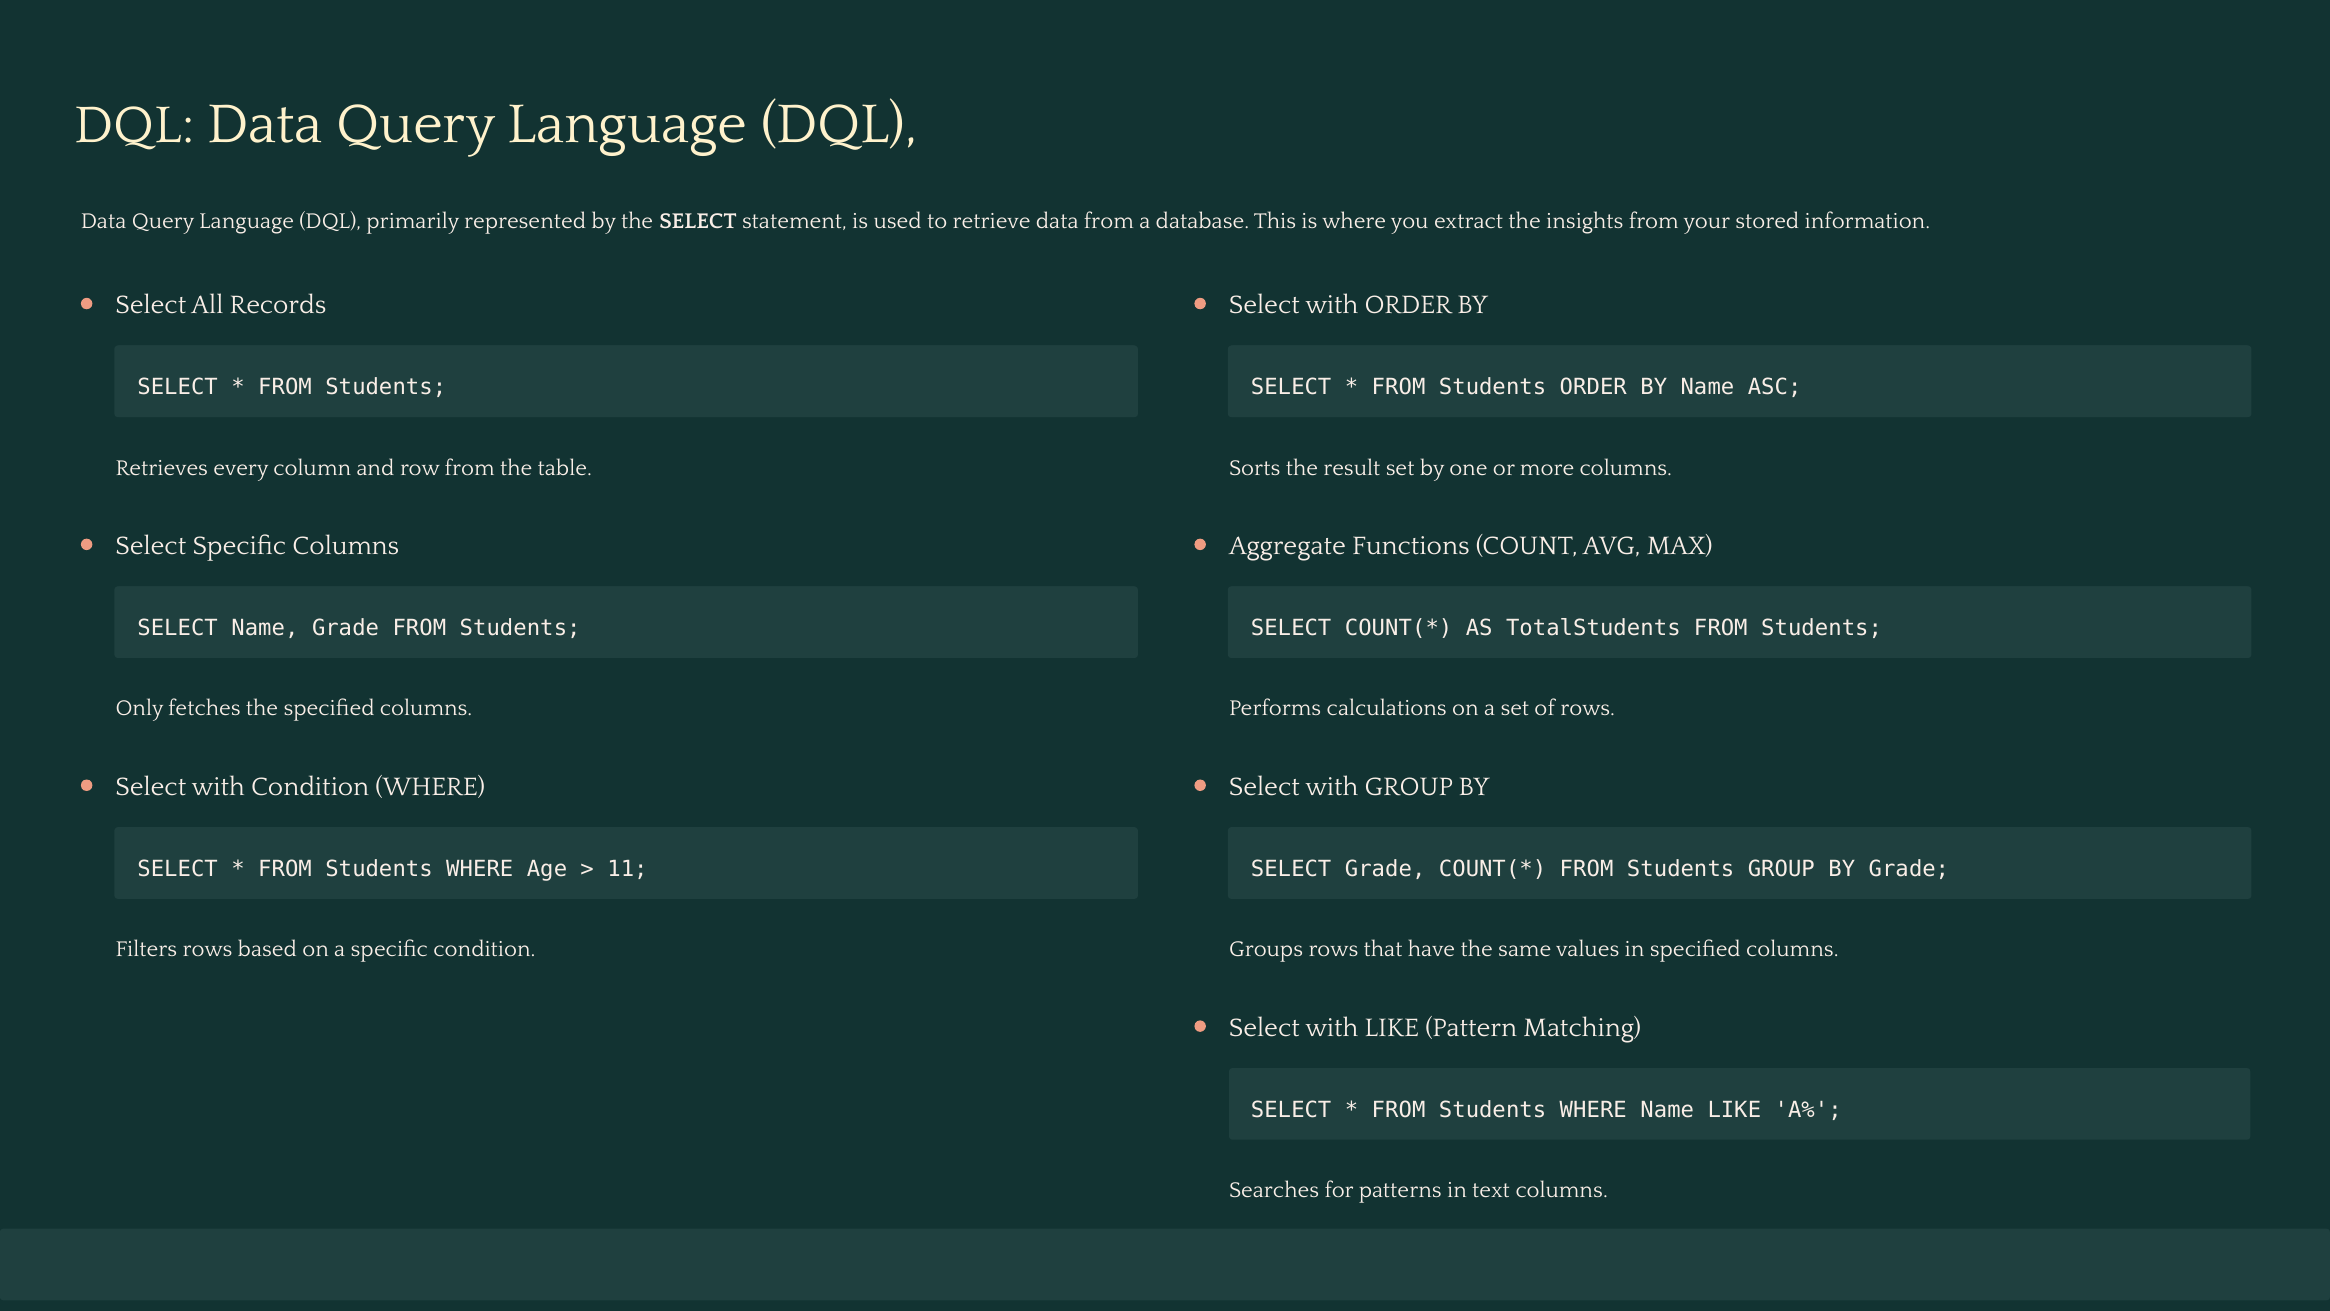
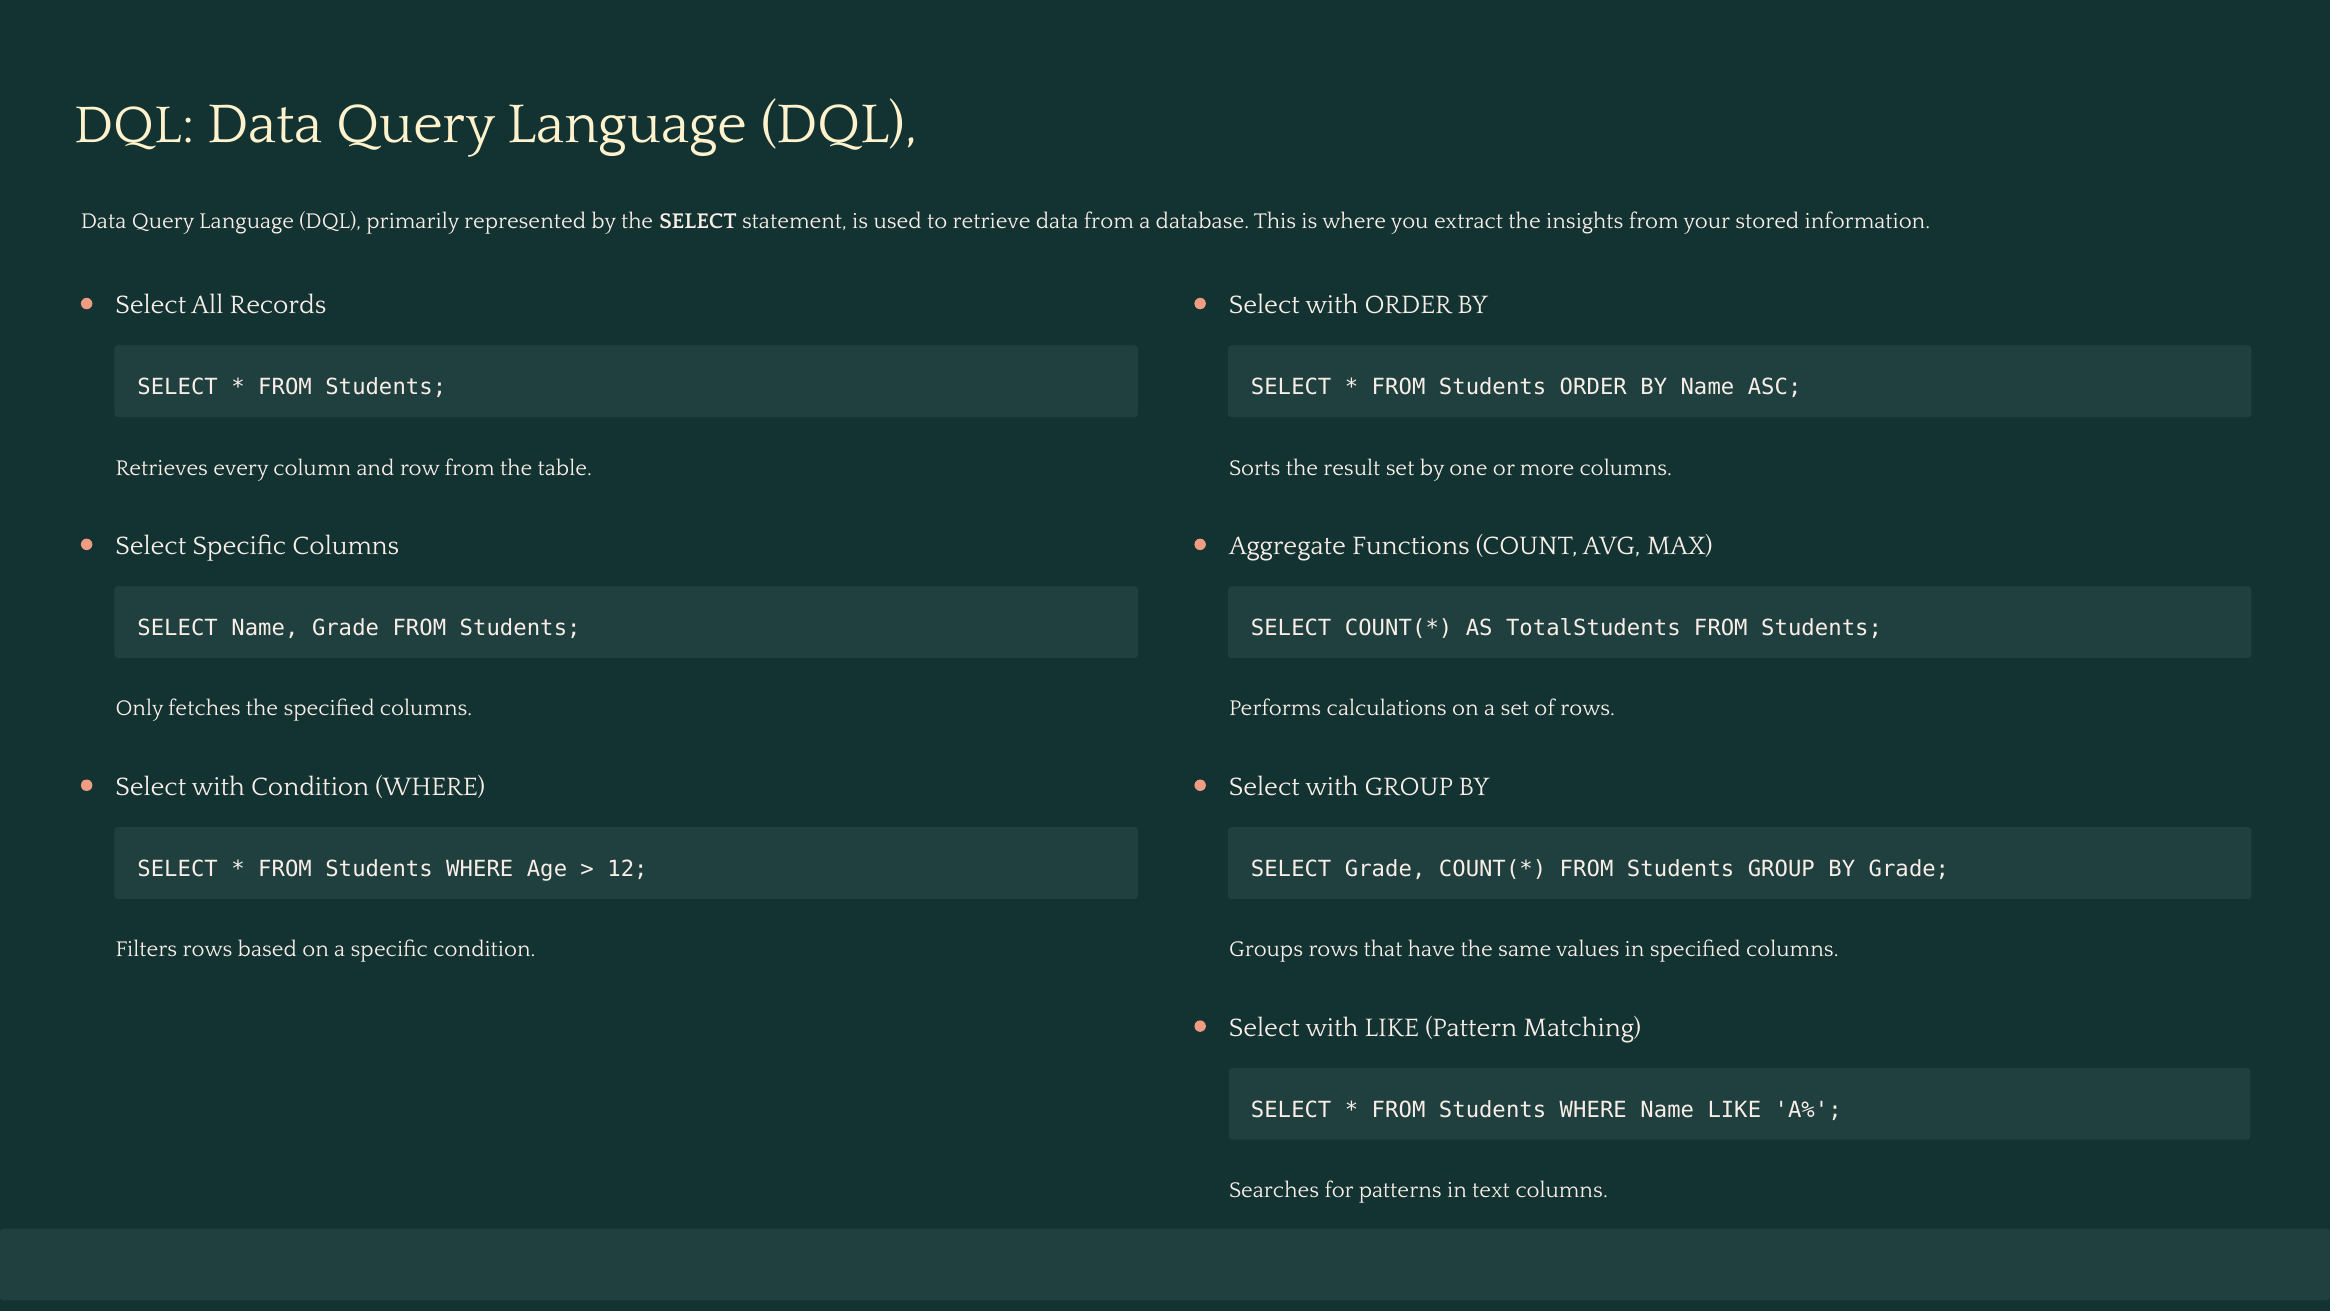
11: 11 -> 12 (628, 869)
